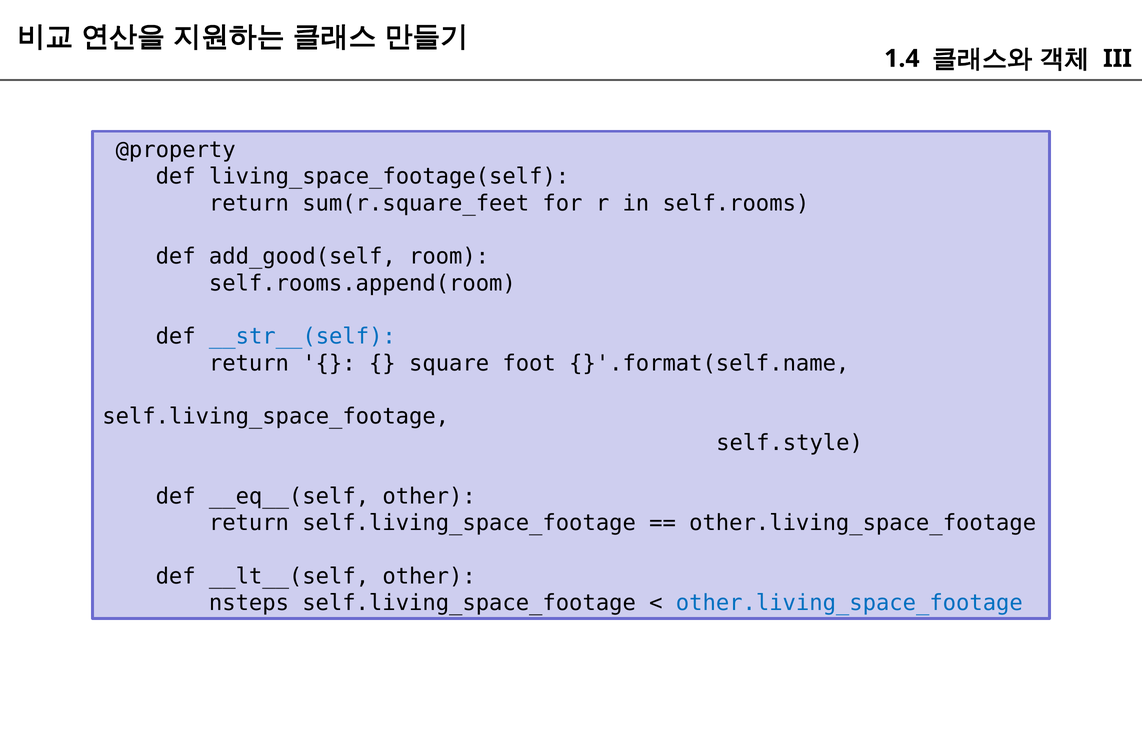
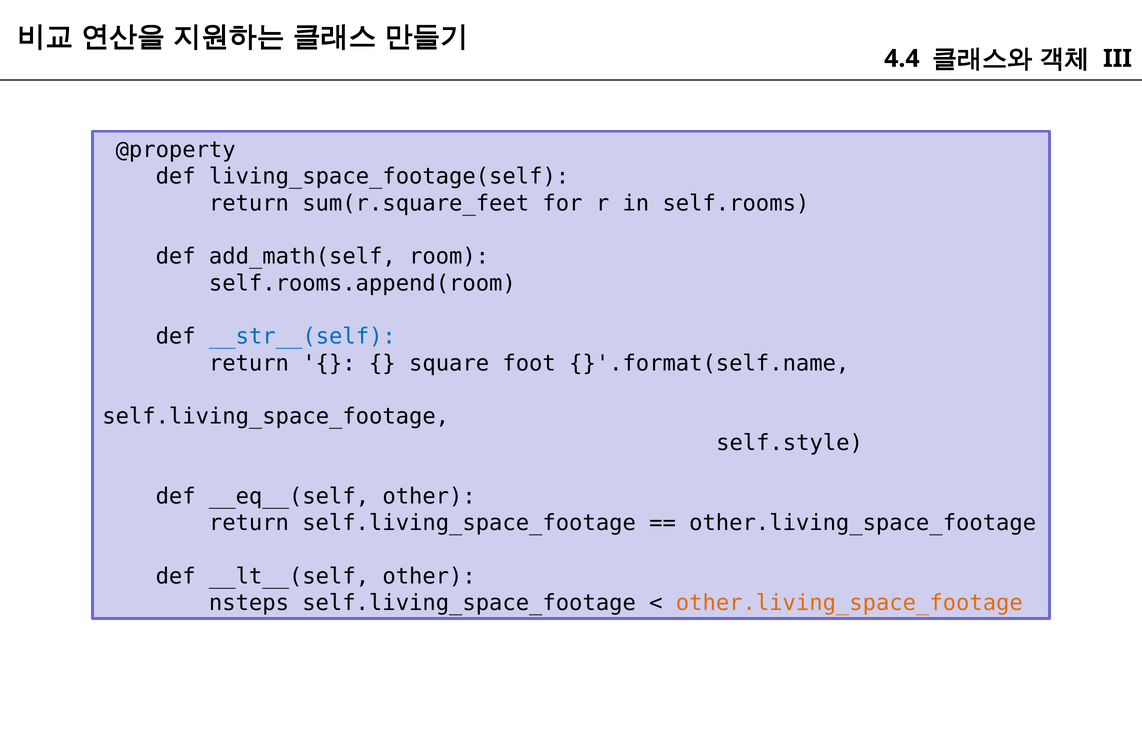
1.4: 1.4 -> 4.4 (902, 59)
add_good(self: add_good(self -> add_math(self (302, 257)
other.living_space_footage colour: blue -> orange (849, 603)
